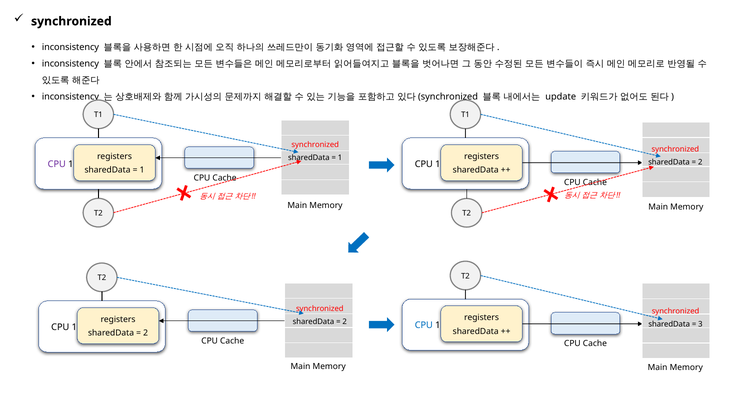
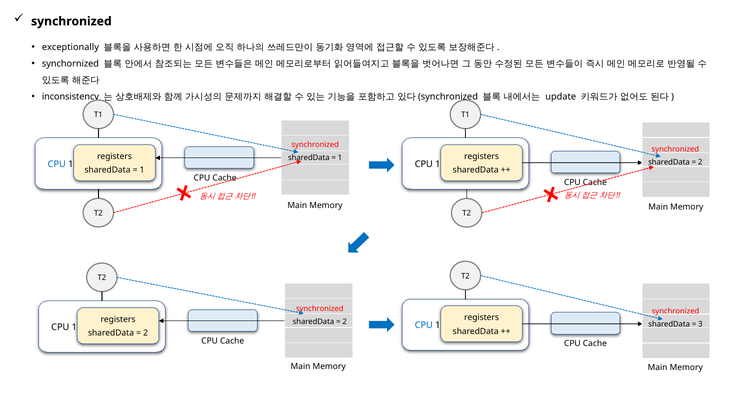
inconsistency: inconsistency -> exceptionally (70, 47)
inconsistency: inconsistency -> synchornized (70, 64)
CPU colour: purple -> blue (57, 164)
